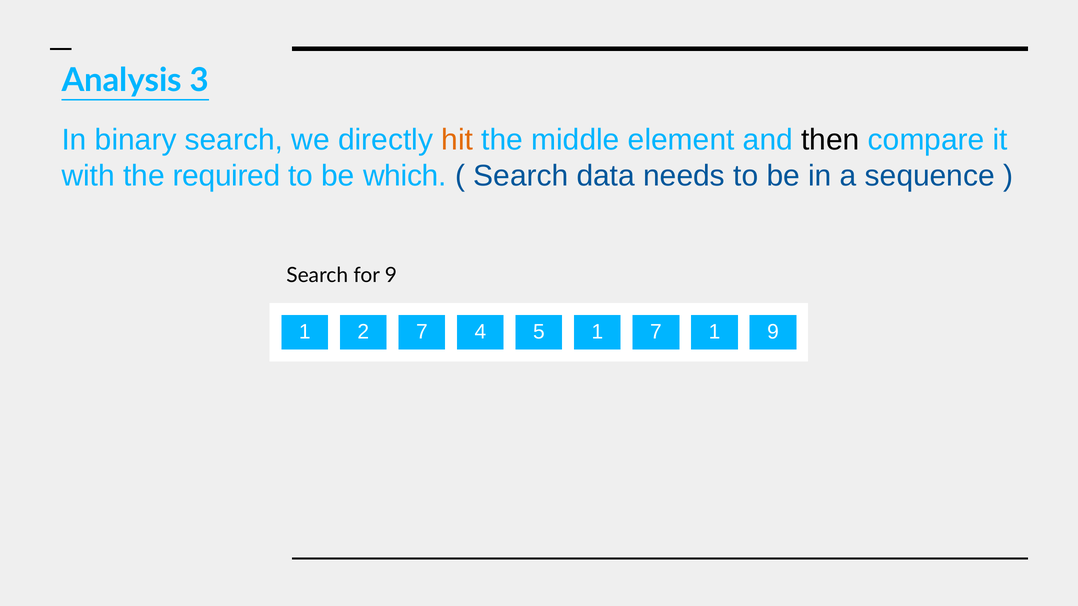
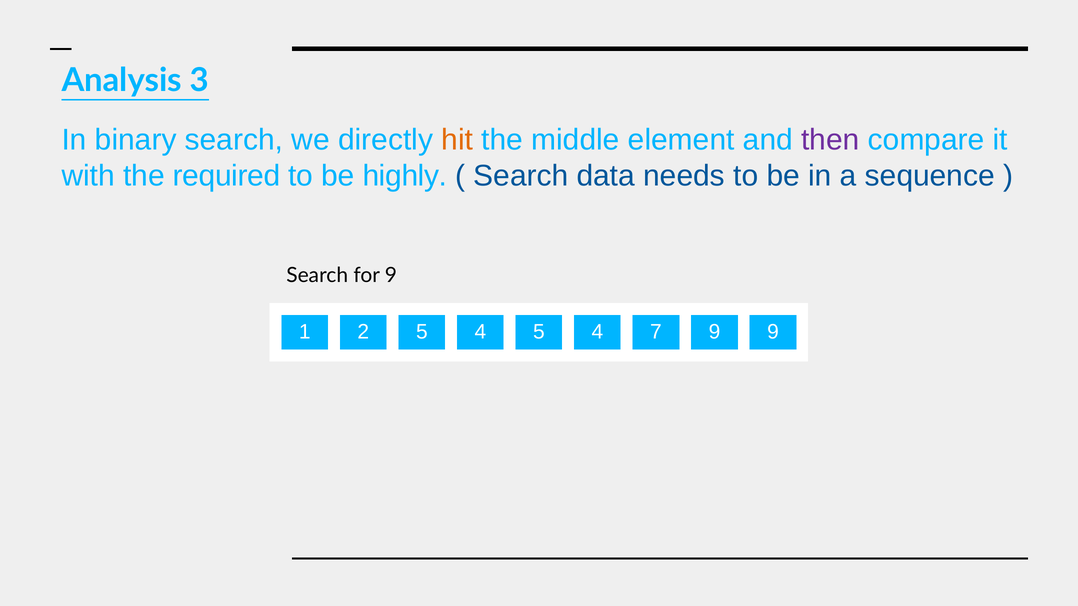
then colour: black -> purple (830, 140)
which: which -> highly (405, 176)
2 7: 7 -> 5 (422, 332)
4 5 1: 1 -> 4 (597, 332)
7 1: 1 -> 9 (714, 332)
